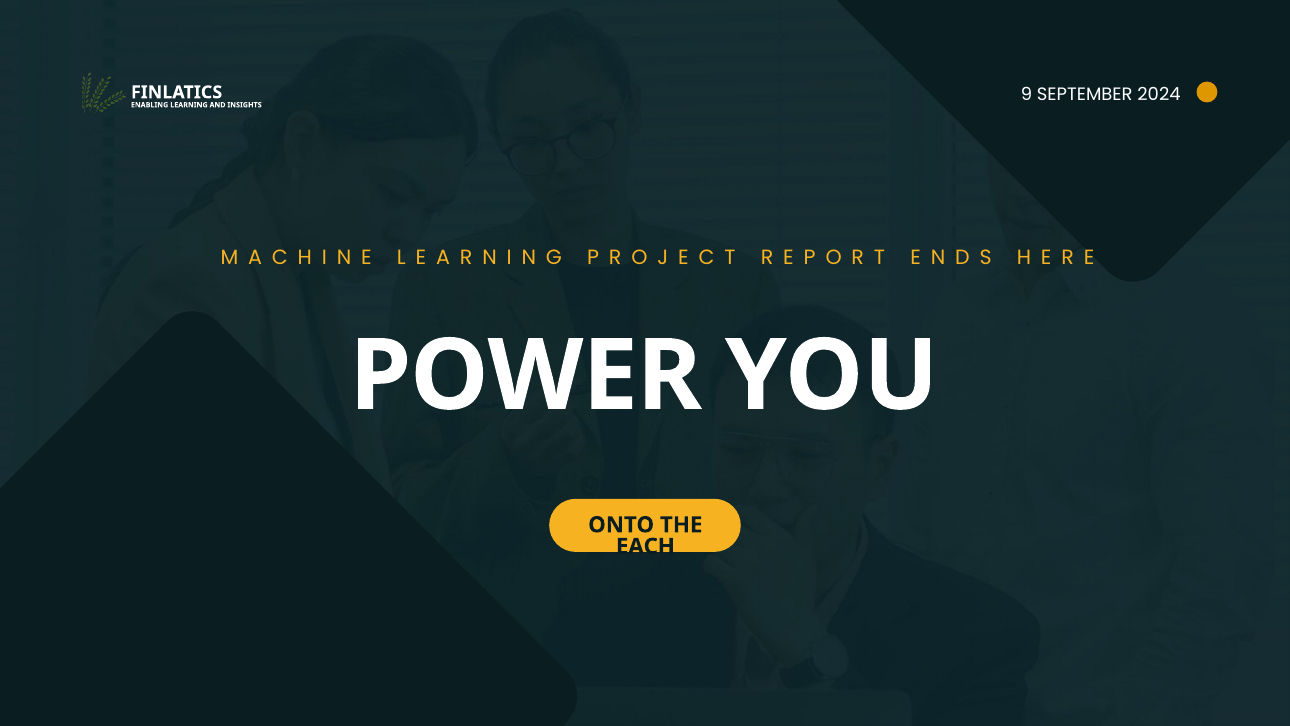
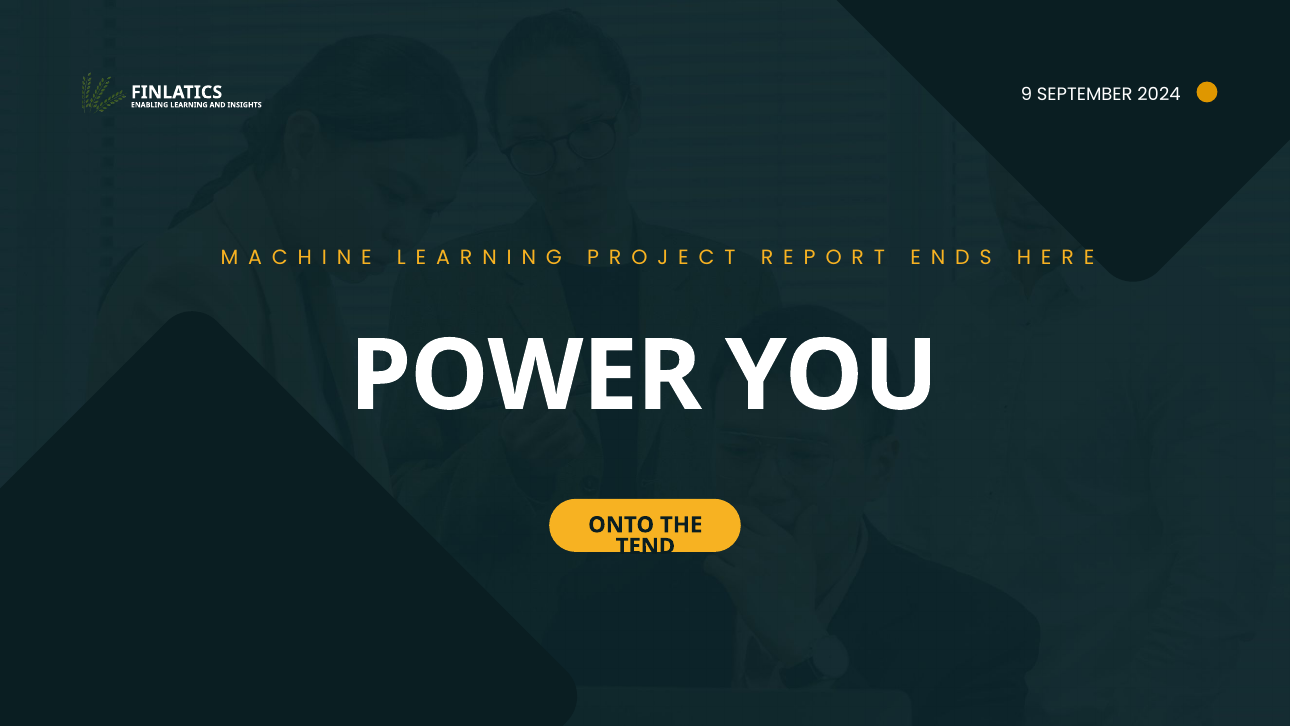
EACH: EACH -> TEND (645, 546)
